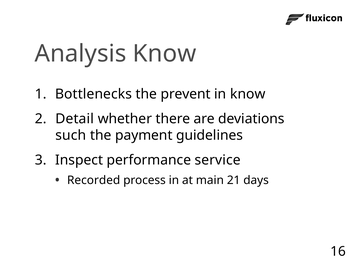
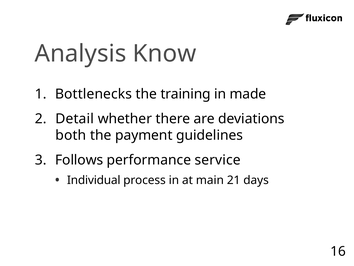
prevent: prevent -> training (186, 94)
in know: know -> made (248, 94)
such: such -> both (71, 135)
Inspect: Inspect -> Follows (79, 160)
Recorded: Recorded -> Individual (94, 180)
